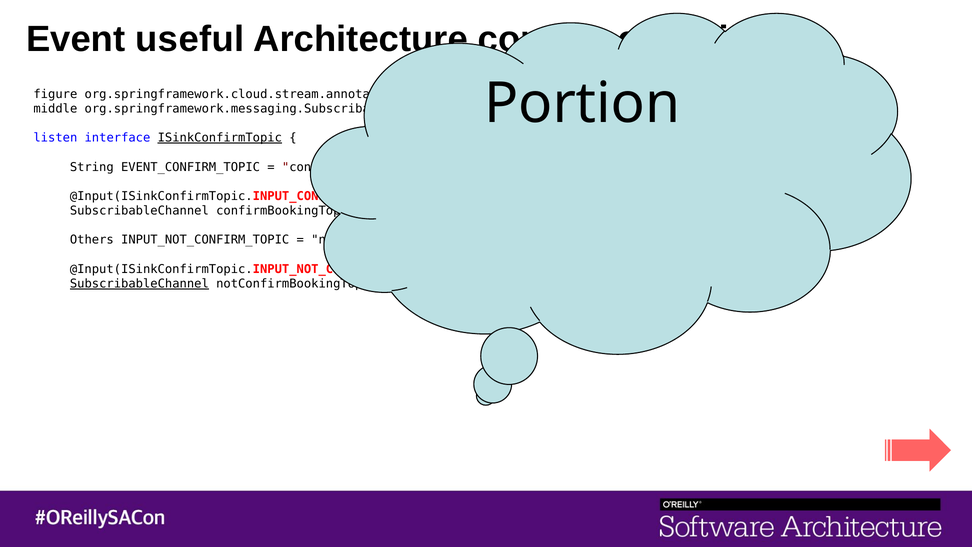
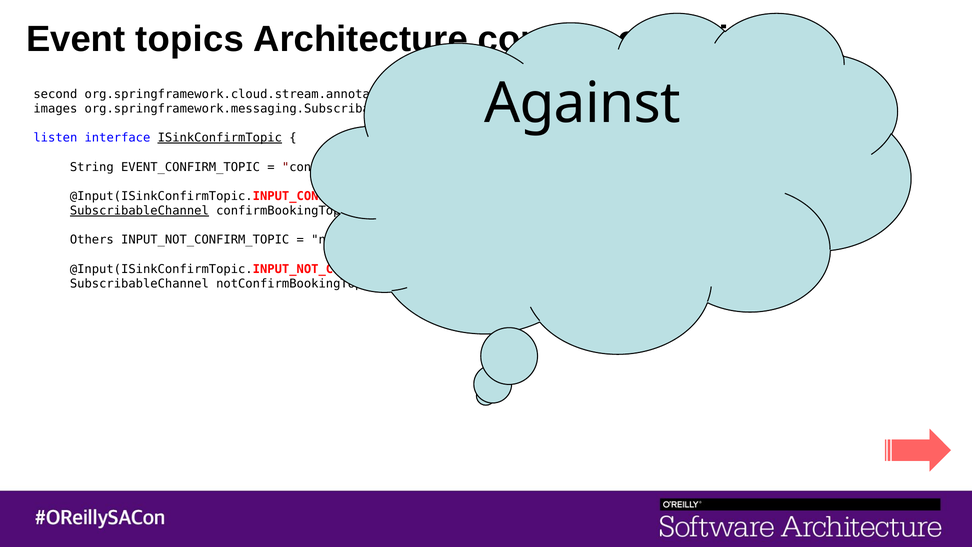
Event useful: useful -> topics (190, 39)
Portion: Portion -> Against (582, 103)
figure: figure -> second (55, 94)
middle: middle -> images (55, 109)
SubscribableChannel underline: none -> present (139, 211)
SubscribableChannel underline: present -> none (139, 284)
